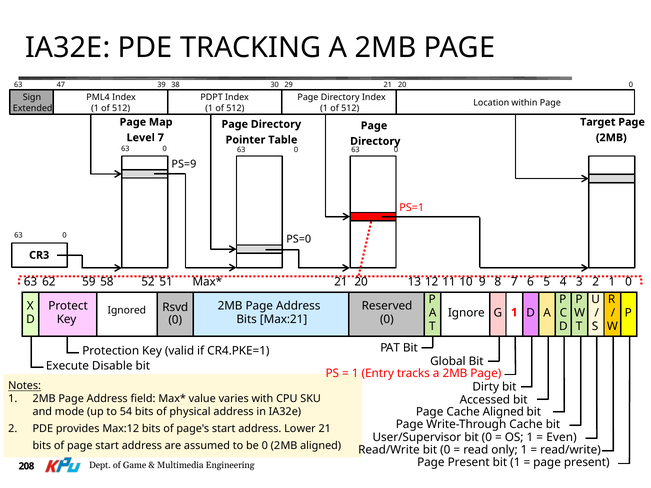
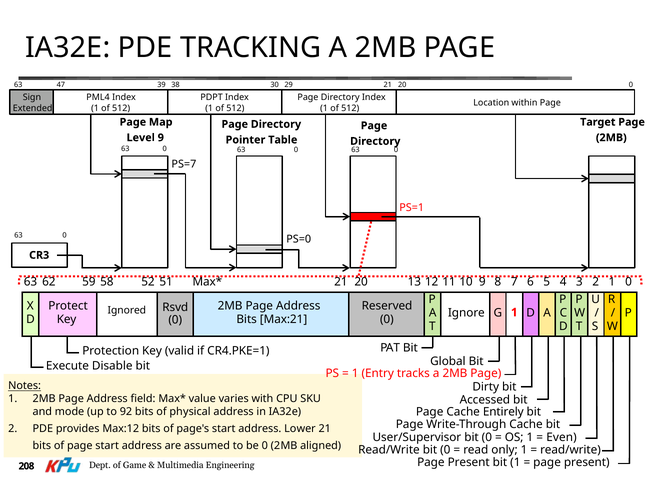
Level 7: 7 -> 9 (161, 138)
PS=9: PS=9 -> PS=7 (184, 164)
Cache Aligned: Aligned -> Entirely (503, 412)
54: 54 -> 92 (126, 412)
